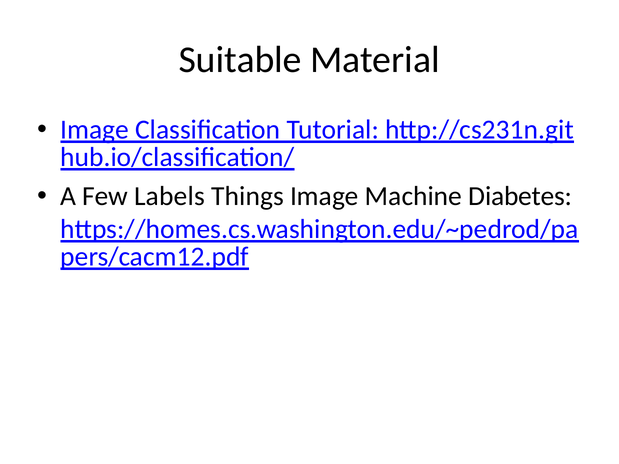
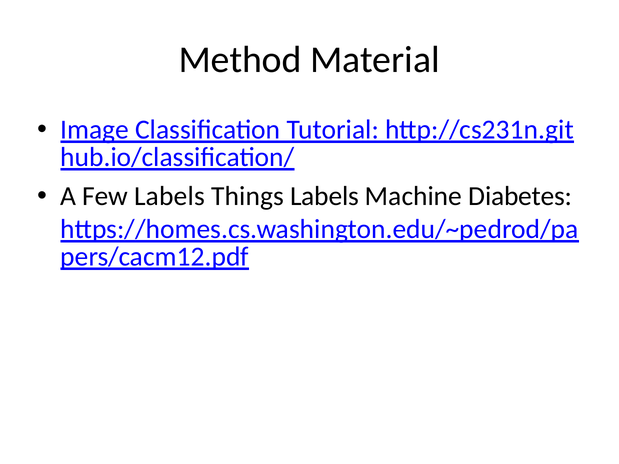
Suitable: Suitable -> Method (240, 60)
Things Image: Image -> Labels (324, 197)
